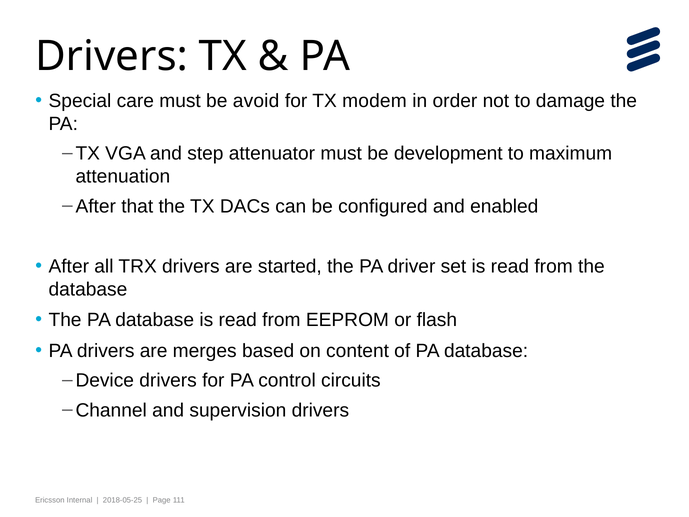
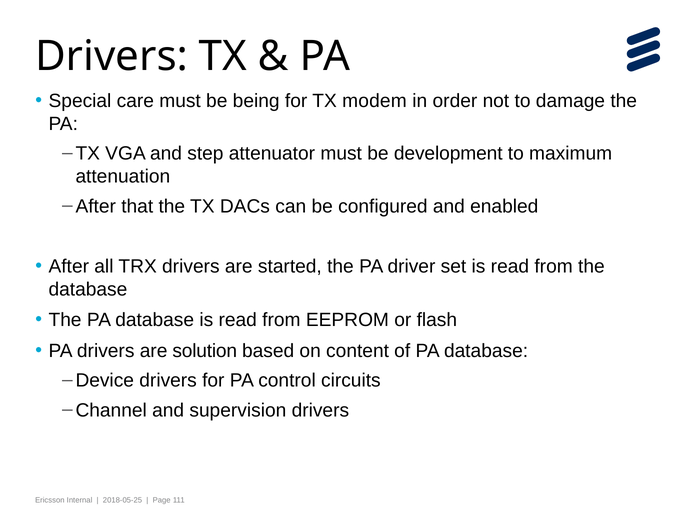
avoid: avoid -> being (256, 101)
merges: merges -> solution (205, 351)
